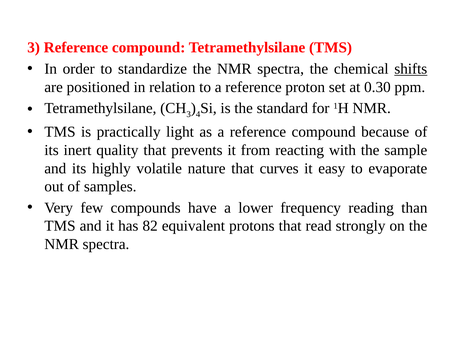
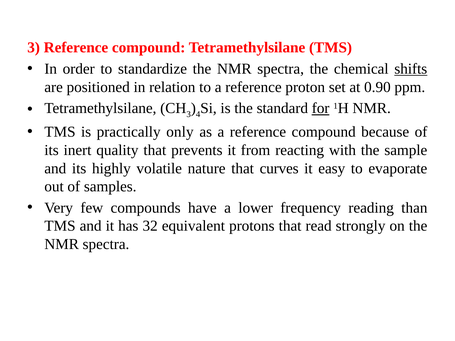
0.30: 0.30 -> 0.90 (377, 87)
for underline: none -> present (321, 108)
light: light -> only (180, 132)
82: 82 -> 32 (150, 226)
